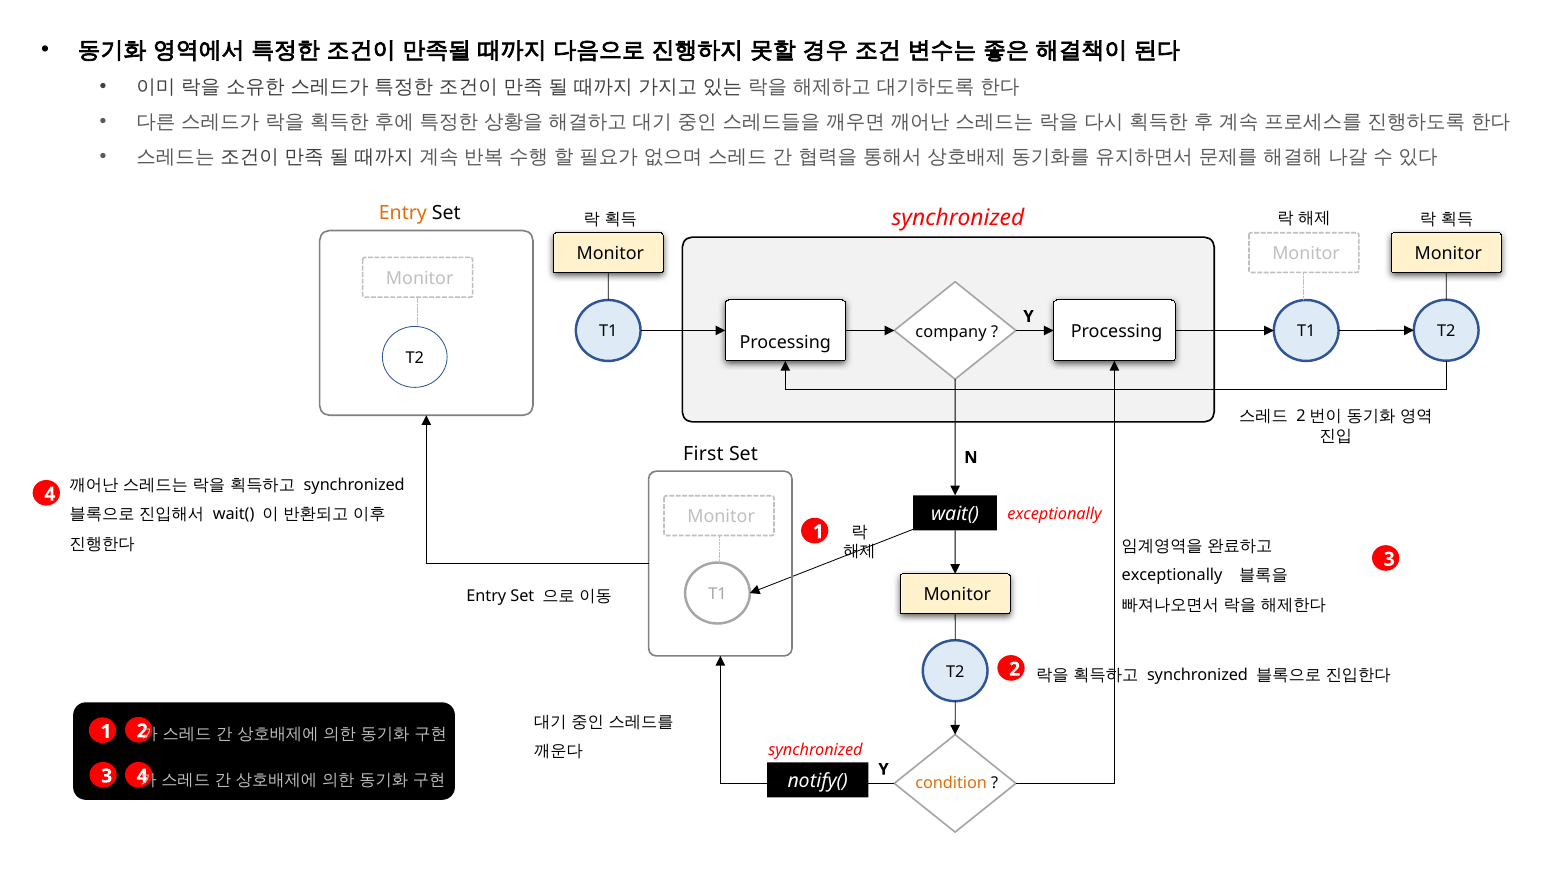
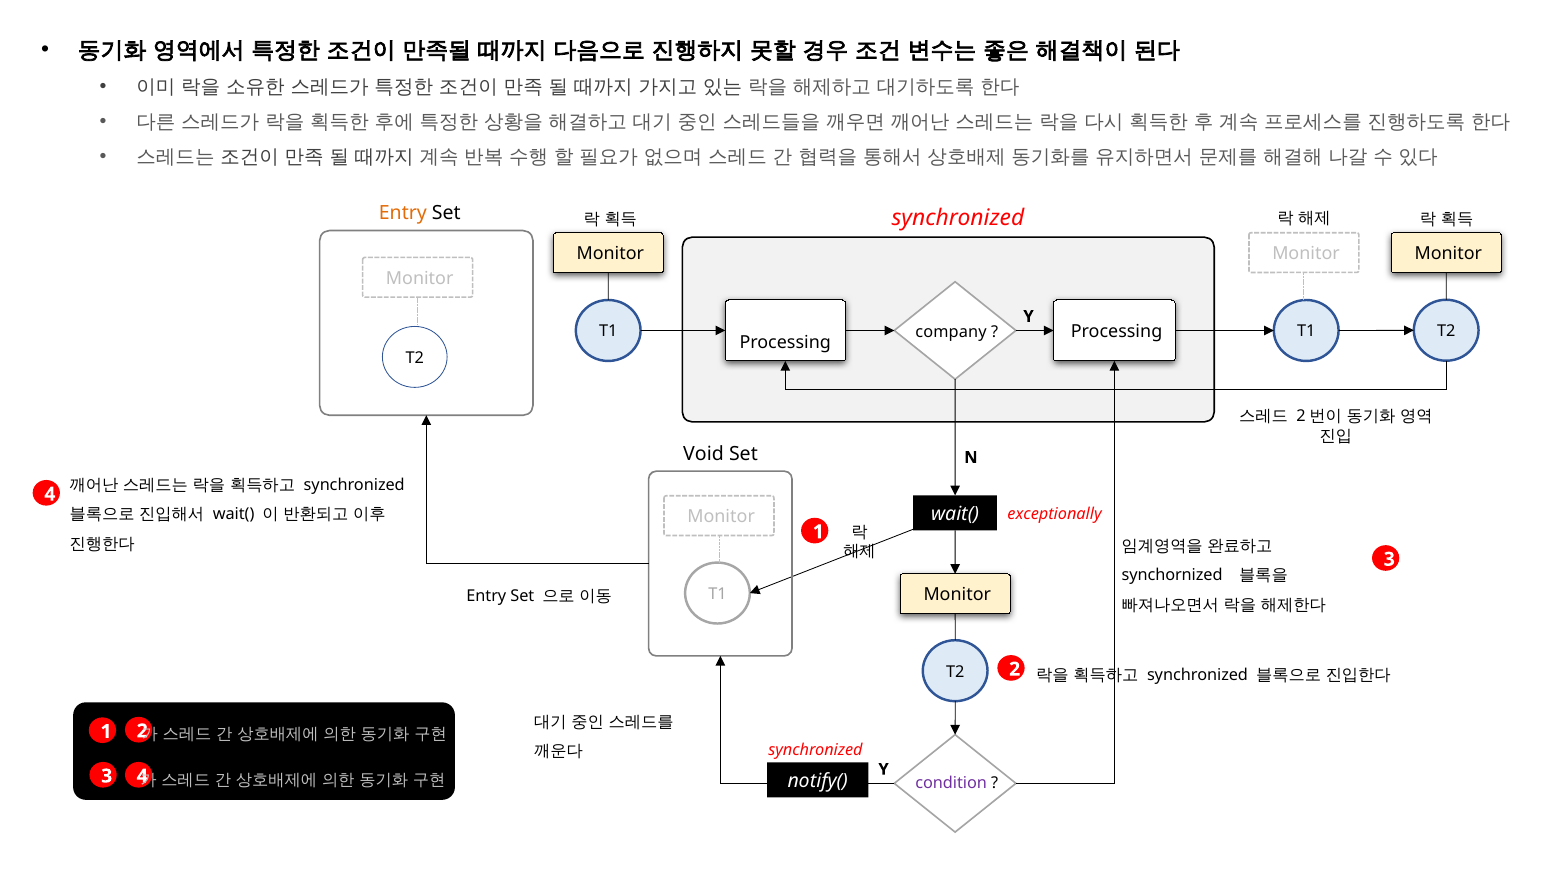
First: First -> Void (704, 454)
exceptionally: exceptionally -> synchornized (1172, 575)
condition colour: orange -> purple (951, 782)
